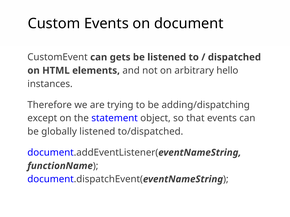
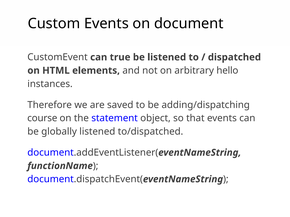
gets: gets -> true (120, 57)
trying: trying -> saved (120, 105)
except: except -> course (42, 118)
